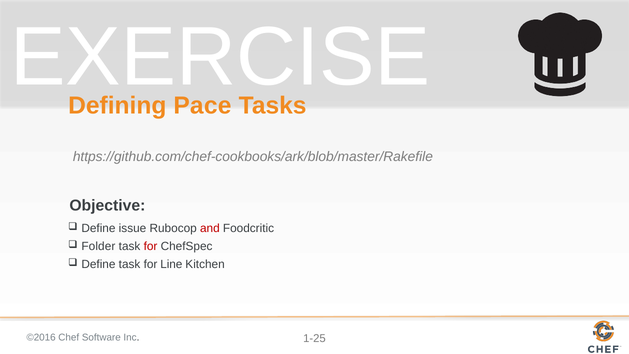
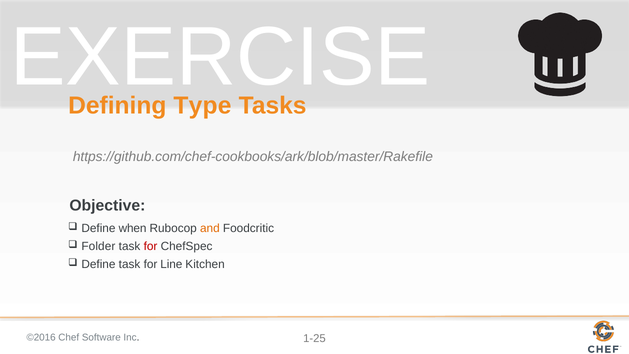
Pace: Pace -> Type (202, 105)
issue: issue -> when (133, 228)
and colour: red -> orange (210, 228)
